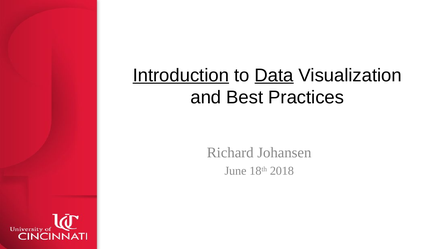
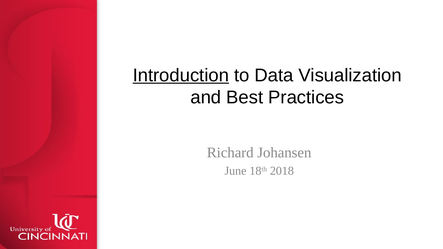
Data underline: present -> none (274, 75)
